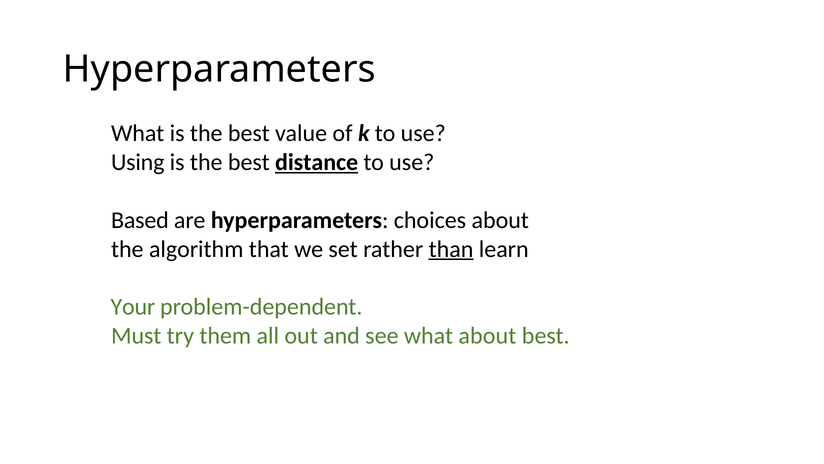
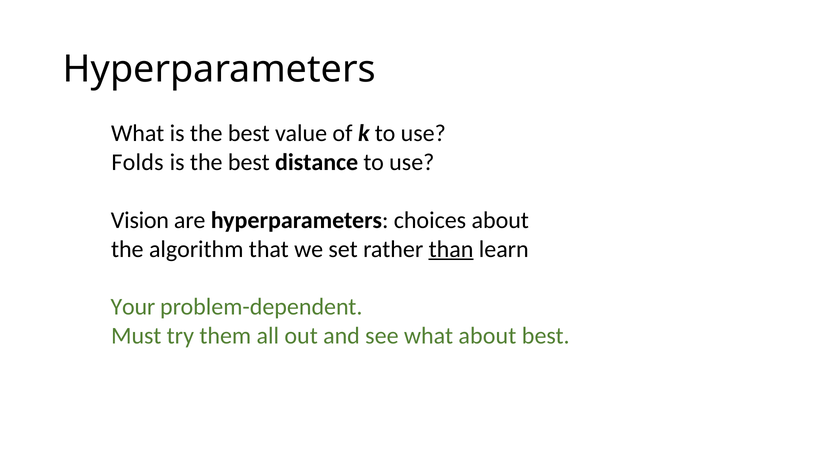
Using: Using -> Folds (138, 162)
distance underline: present -> none (317, 162)
Based: Based -> Vision (140, 220)
